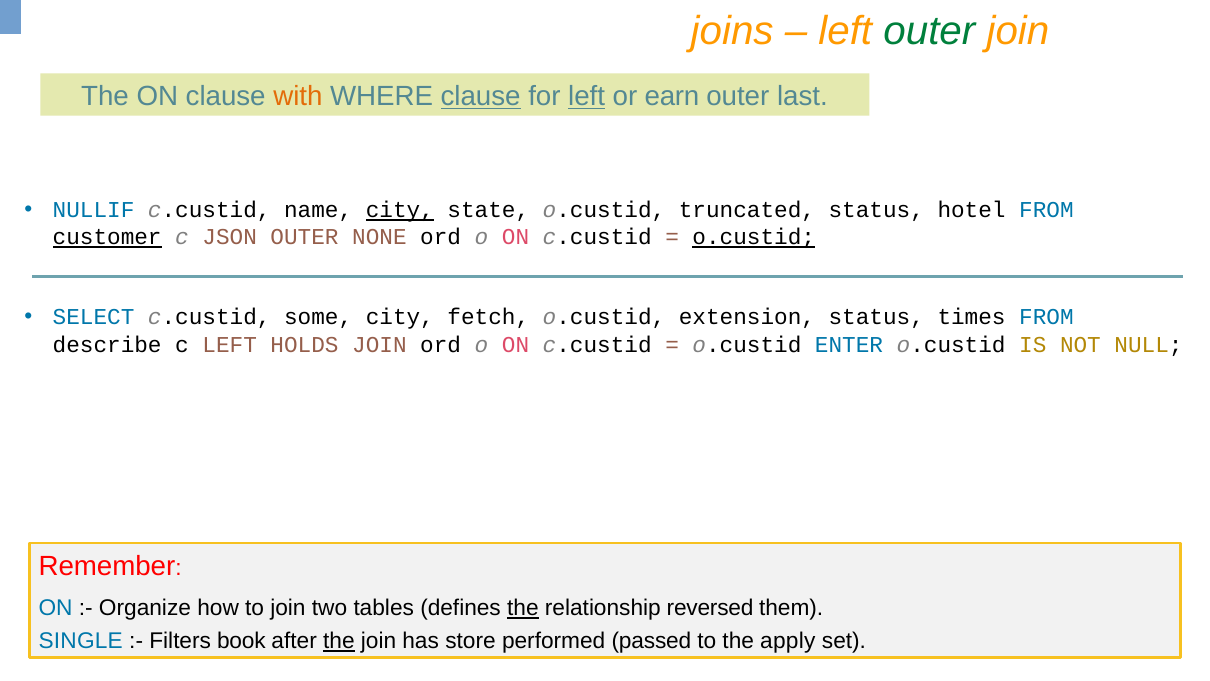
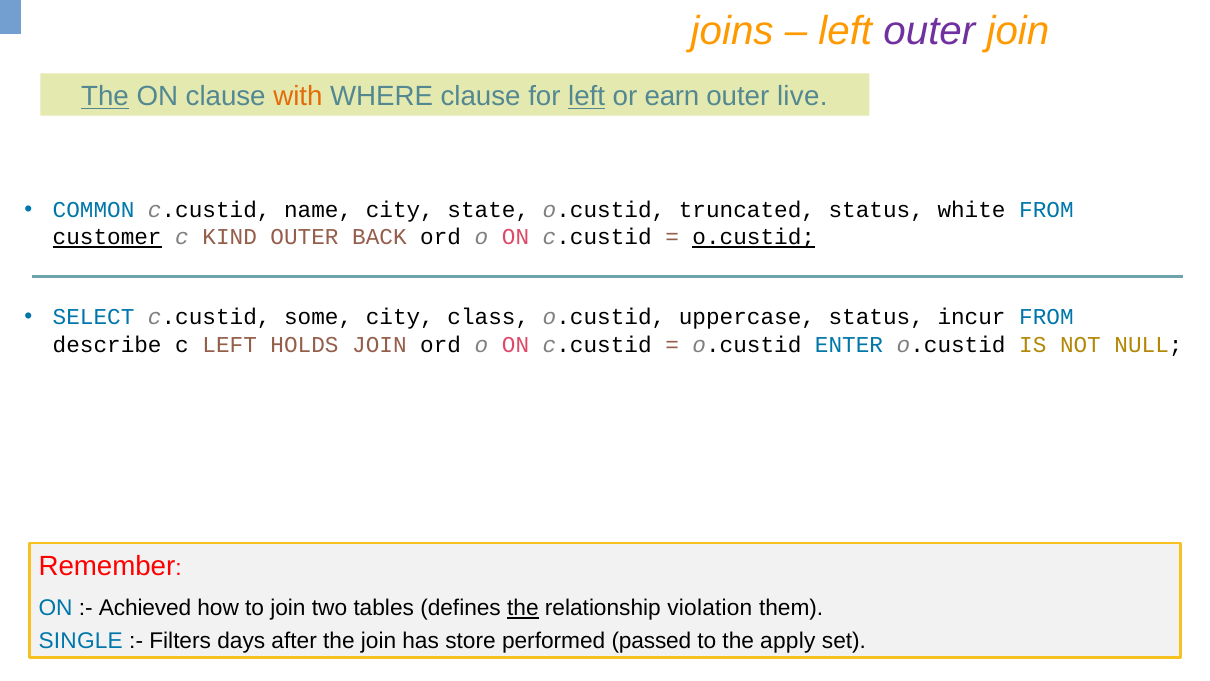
outer colour: green -> purple (929, 31)
The underline: none -> present (105, 96)
clause underline: present -> none (481, 96)
last: last -> live (802, 96)
NULLIF: NULLIF -> COMMON (94, 210)
city underline: present -> none (400, 210)
hotel: hotel -> white (972, 210)
JSON: JSON -> KIND (230, 237)
NONE: NONE -> BACK (379, 237)
fetch: fetch -> class (488, 317)
extension: extension -> uppercase (747, 317)
times: times -> incur (972, 317)
Organize: Organize -> Achieved (145, 608)
reversed: reversed -> violation (710, 608)
book: book -> days (241, 641)
the underline: present -> none (339, 641)
